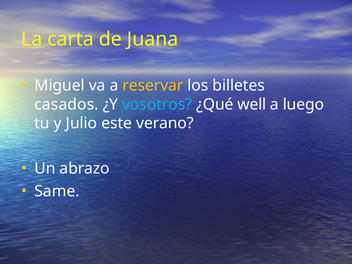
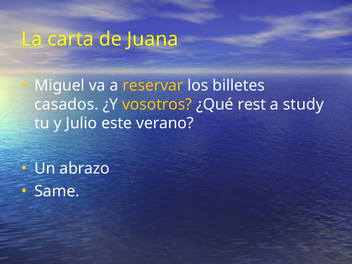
vosotros colour: light blue -> yellow (157, 104)
well: well -> rest (252, 104)
luego: luego -> study (303, 104)
